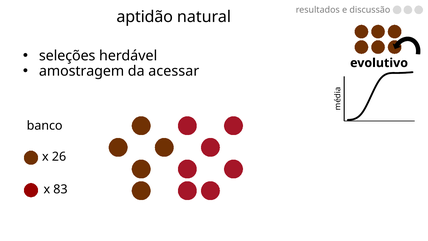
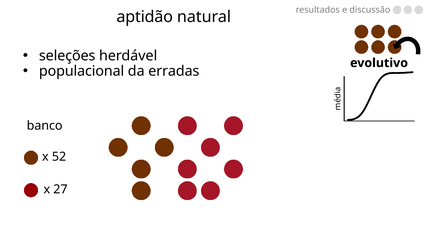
amostragem: amostragem -> populacional (82, 71)
acessar: acessar -> erradas (174, 71)
26: 26 -> 52 (59, 156)
83: 83 -> 27 (60, 189)
